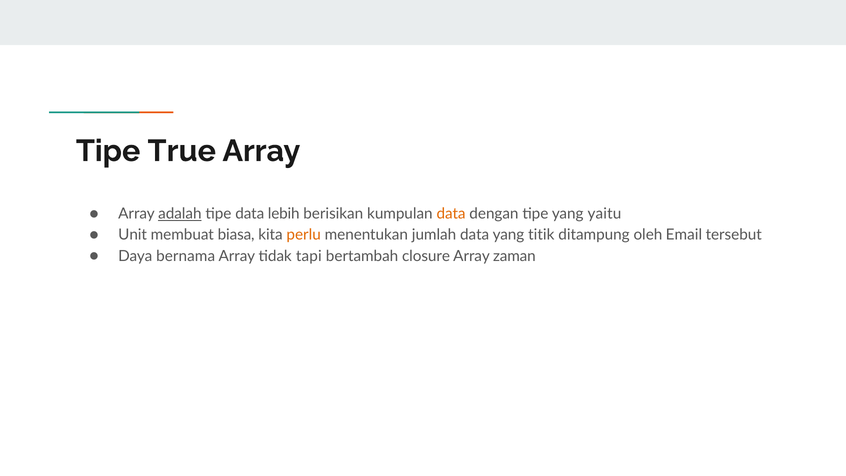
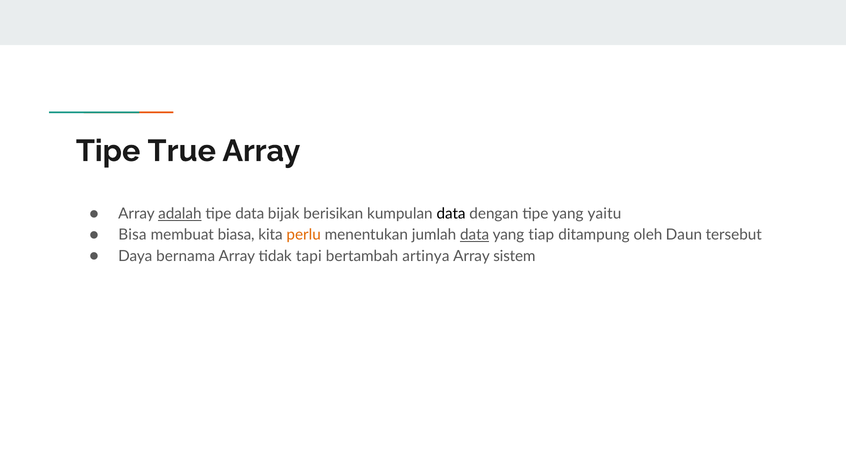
lebih: lebih -> bijak (284, 214)
data colour: orange -> black (451, 214)
Unit: Unit -> Bisa (132, 235)
data underline: none -> present (475, 235)
titik: titik -> tiap (541, 235)
Email: Email -> Daun (684, 235)
closure: closure -> artinya (426, 256)
zaman: zaman -> sistem (514, 256)
